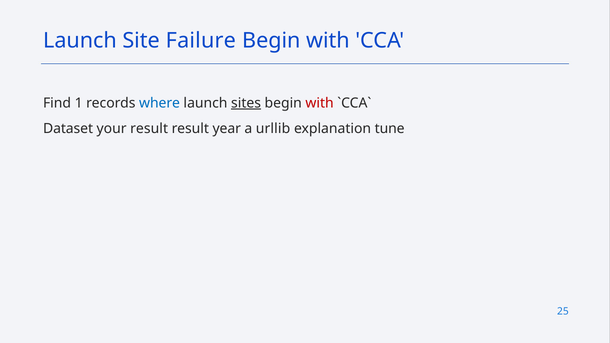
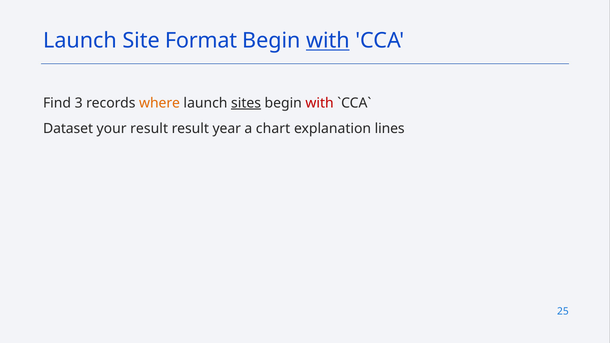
Failure: Failure -> Format (201, 41)
with underline: none -> present (328, 41)
1: 1 -> 3 (79, 103)
where colour: blue -> orange (160, 103)
urllib: urllib -> chart (273, 129)
tune: tune -> lines (390, 129)
